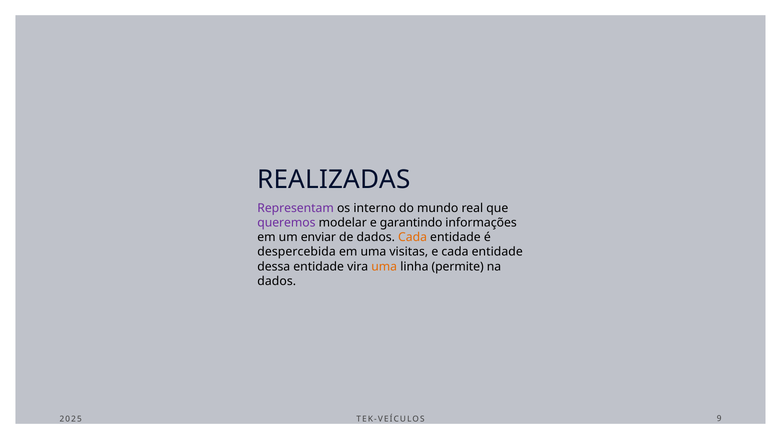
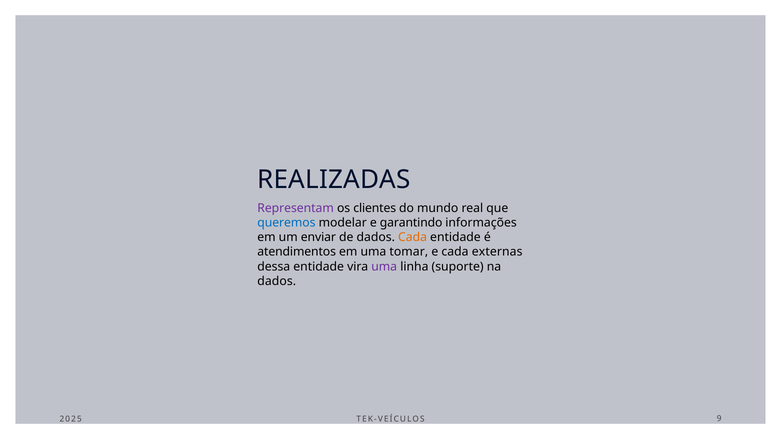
interno: interno -> clientes (375, 208)
queremos colour: purple -> blue (286, 223)
despercebida: despercebida -> atendimentos (297, 252)
visitas: visitas -> tomar (409, 252)
e cada entidade: entidade -> externas (497, 252)
uma colour: orange -> purple (384, 267)
permite: permite -> suporte (458, 267)
